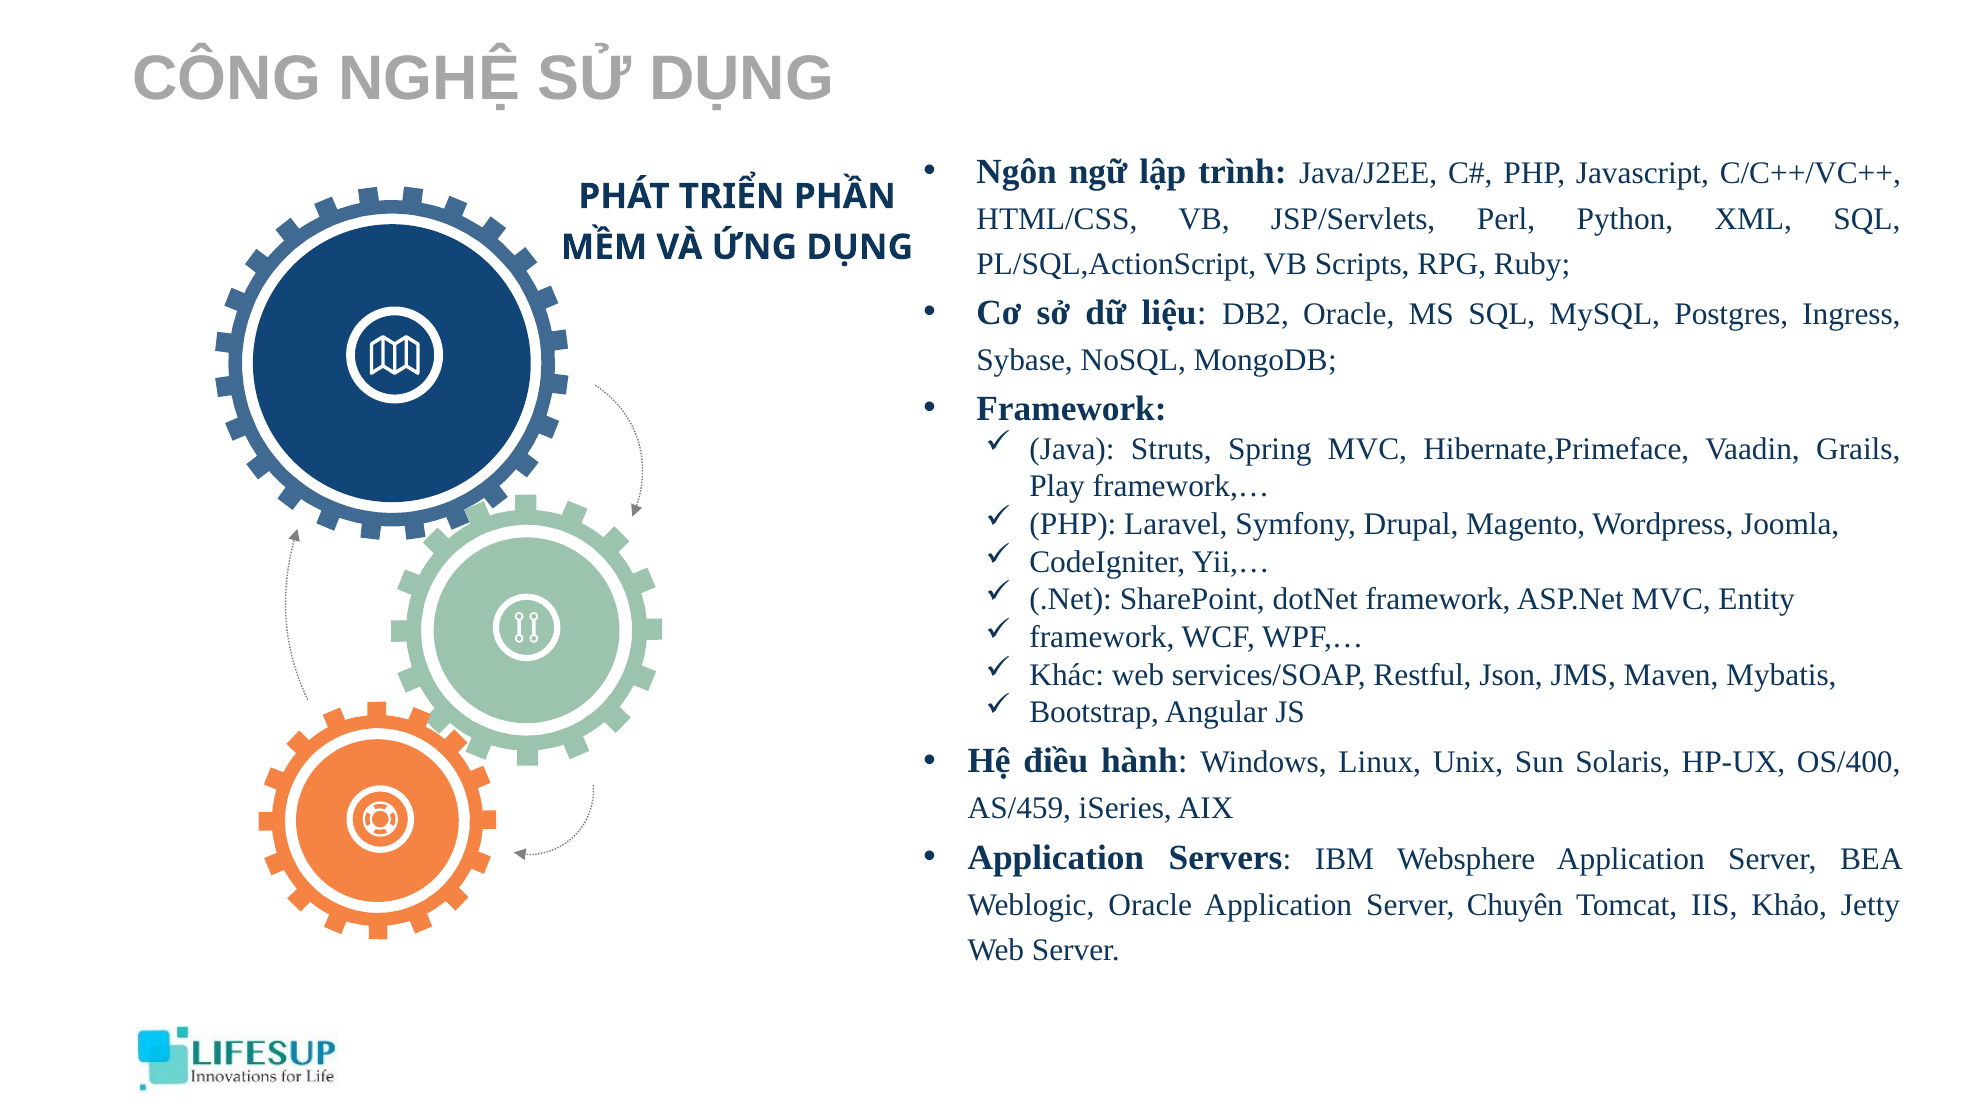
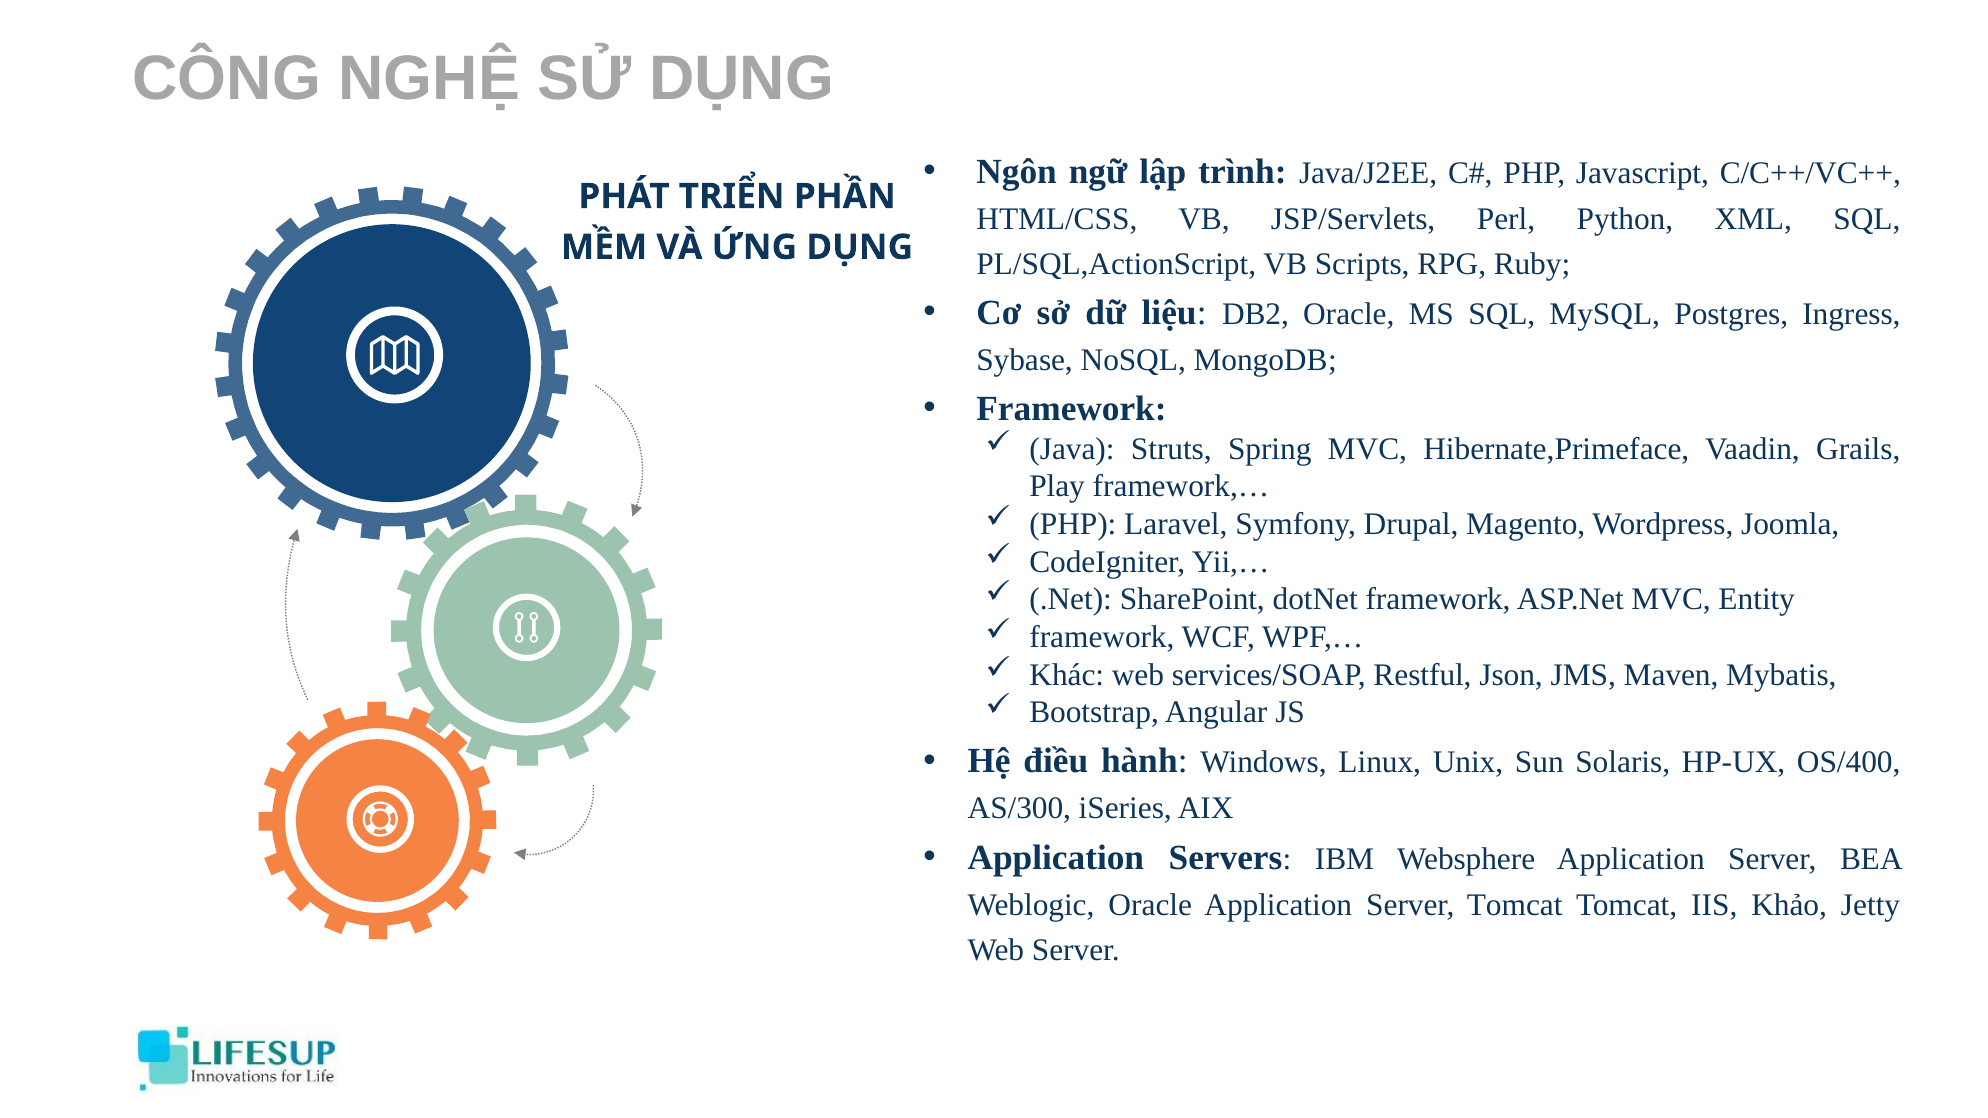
AS/459: AS/459 -> AS/300 (1019, 809)
Server Chuyên: Chuyên -> Tomcat (1515, 905)
